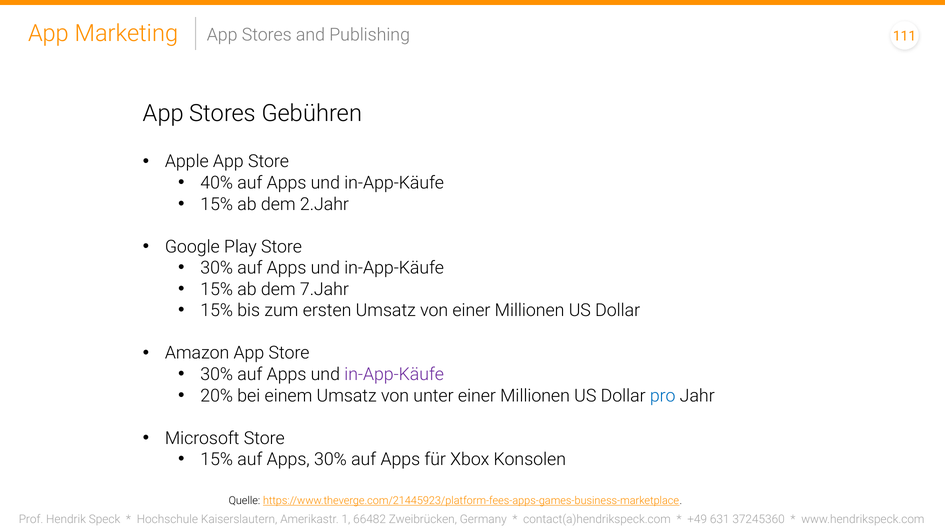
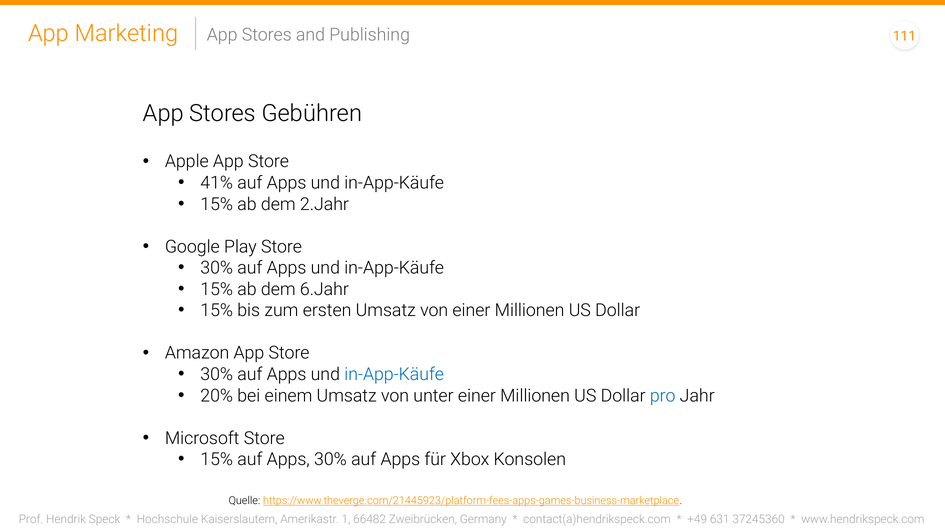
40%: 40% -> 41% (217, 183)
7.Jahr: 7.Jahr -> 6.Jahr (324, 289)
in-App-Käufe colour: purple -> blue (394, 374)
